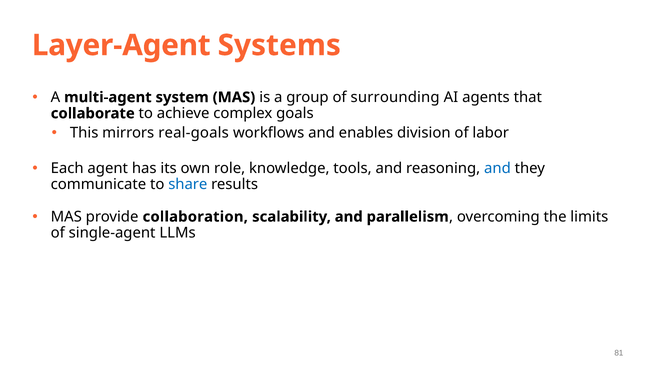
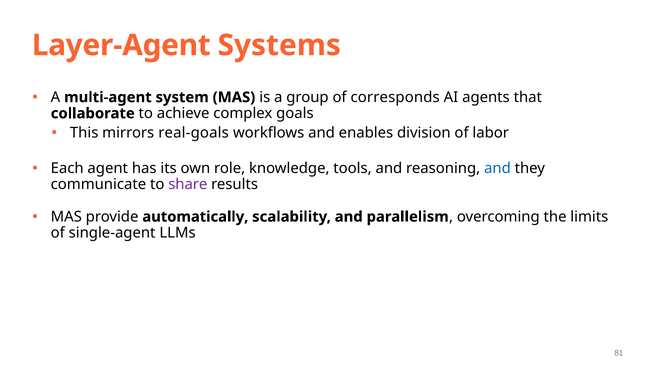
surrounding: surrounding -> corresponds (395, 97)
share colour: blue -> purple (188, 185)
collaboration: collaboration -> automatically (195, 217)
